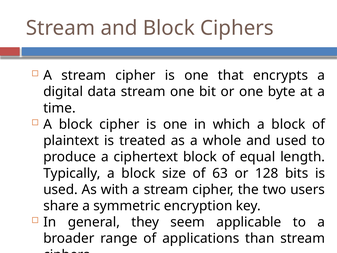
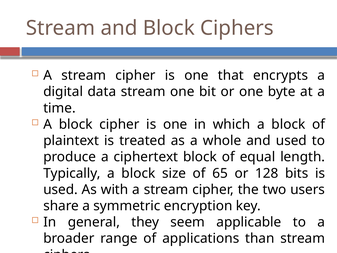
63: 63 -> 65 (220, 173)
